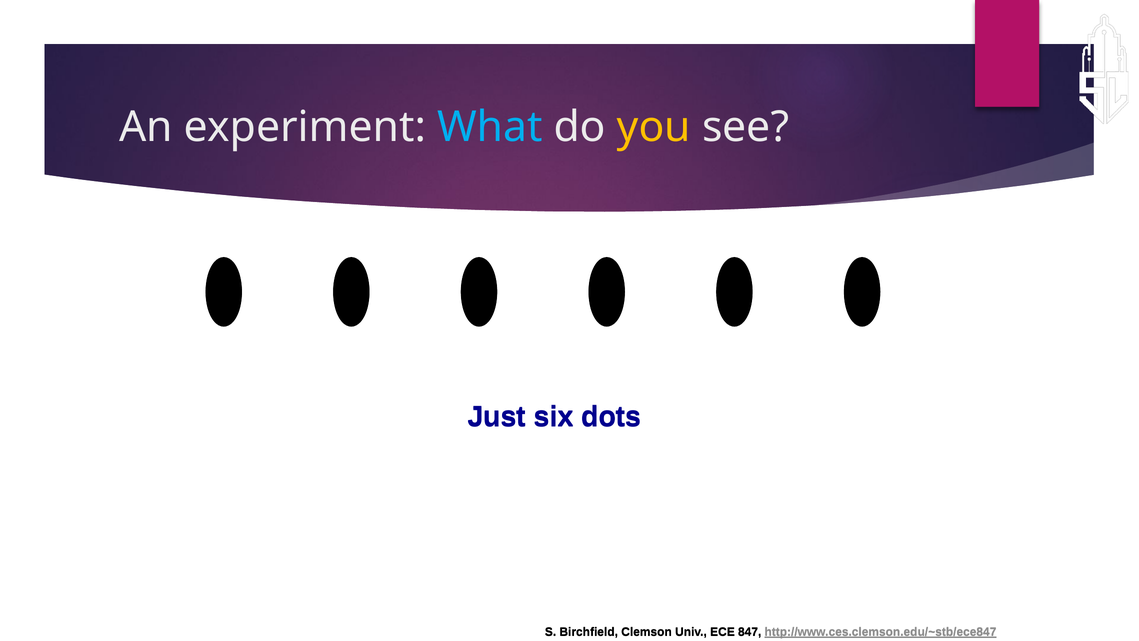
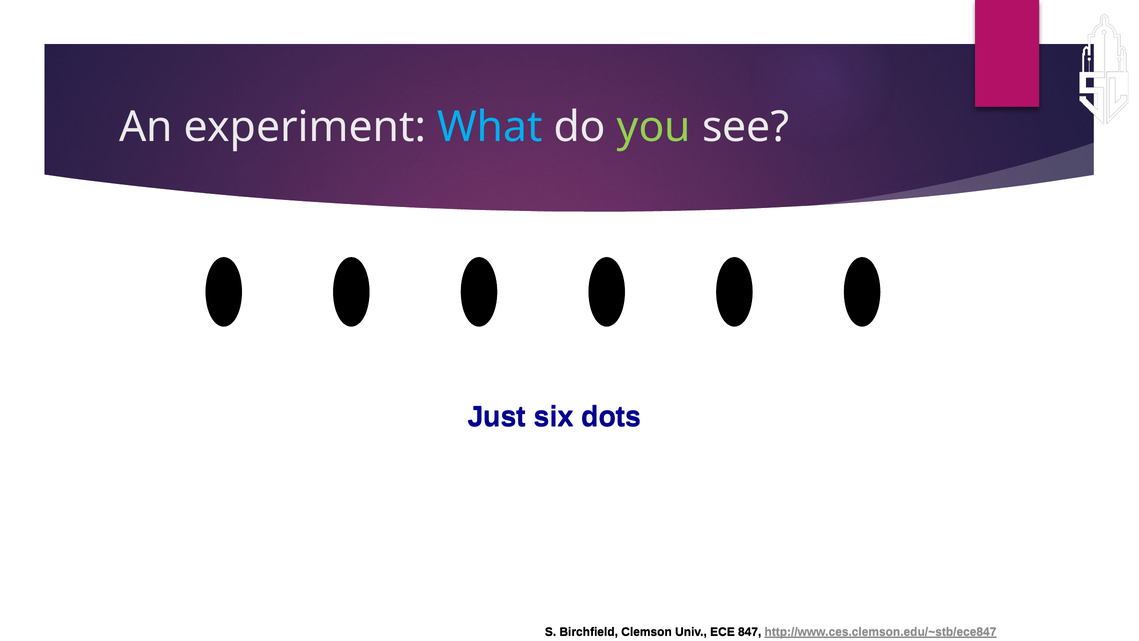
you colour: yellow -> light green (654, 127)
